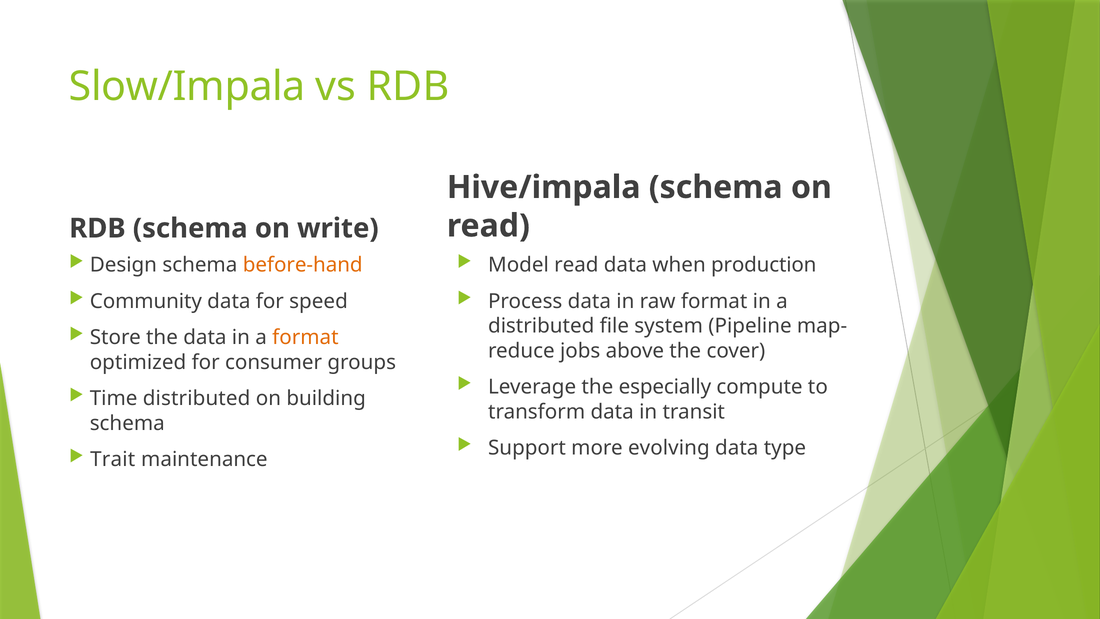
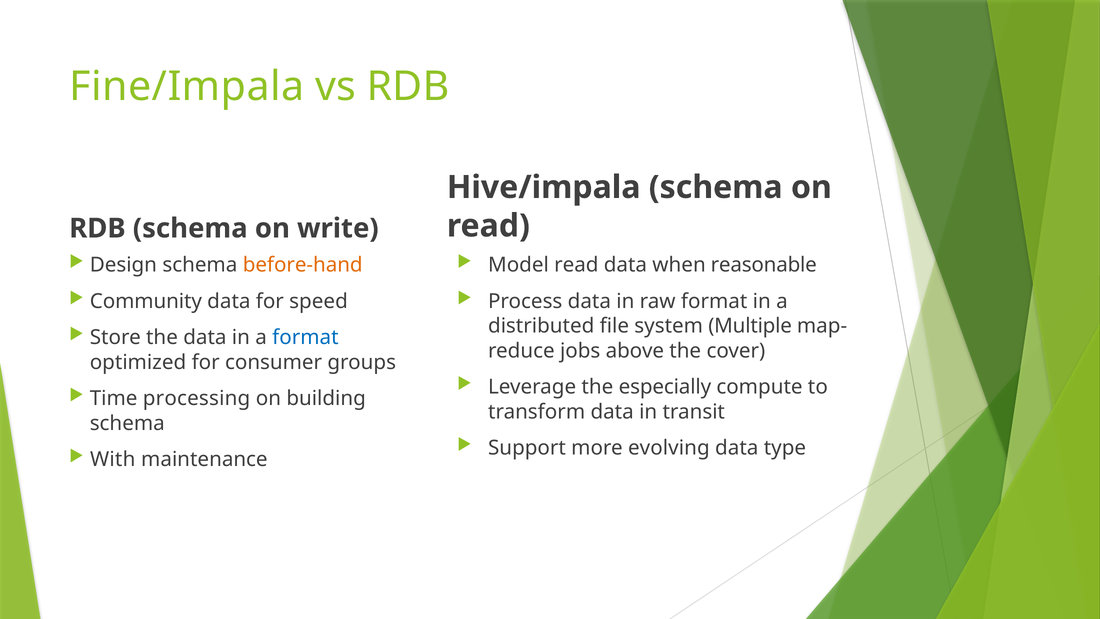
Slow/Impala: Slow/Impala -> Fine/Impala (187, 87)
production: production -> reasonable (764, 265)
Pipeline: Pipeline -> Multiple (750, 326)
format colour: orange -> blue (305, 337)
Time distributed: distributed -> processing (197, 398)
Trait: Trait -> With (113, 459)
